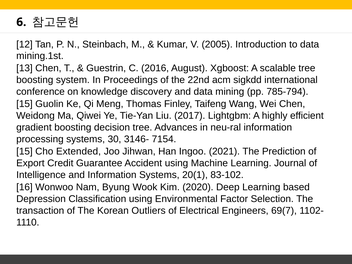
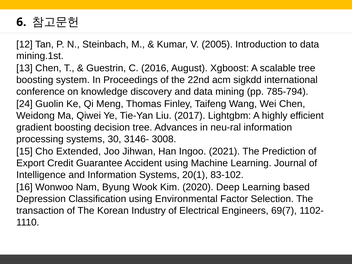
15: 15 -> 24 (24, 104)
7154: 7154 -> 3008 (164, 139)
Outliers: Outliers -> Industry (149, 211)
